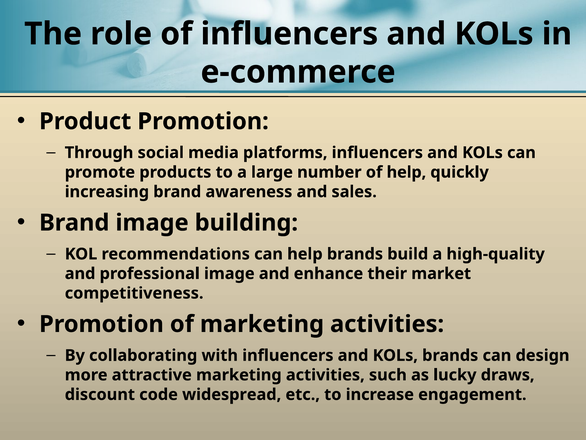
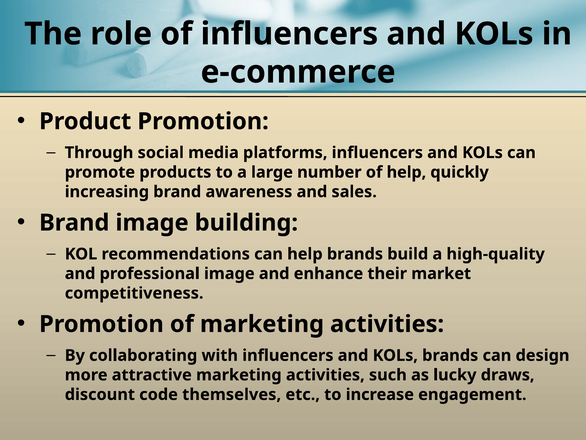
widespread: widespread -> themselves (232, 394)
